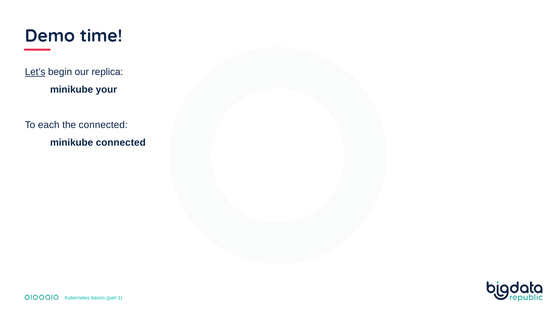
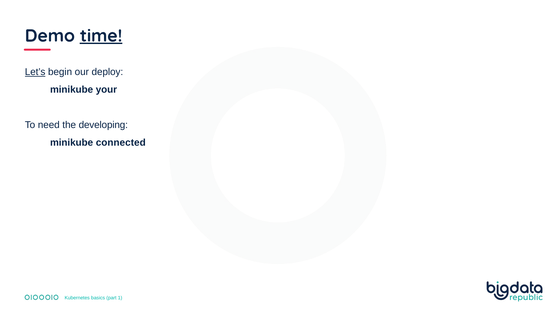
time underline: none -> present (101, 36)
replica: replica -> deploy (107, 72)
each: each -> need (49, 125)
the connected: connected -> developing (103, 125)
